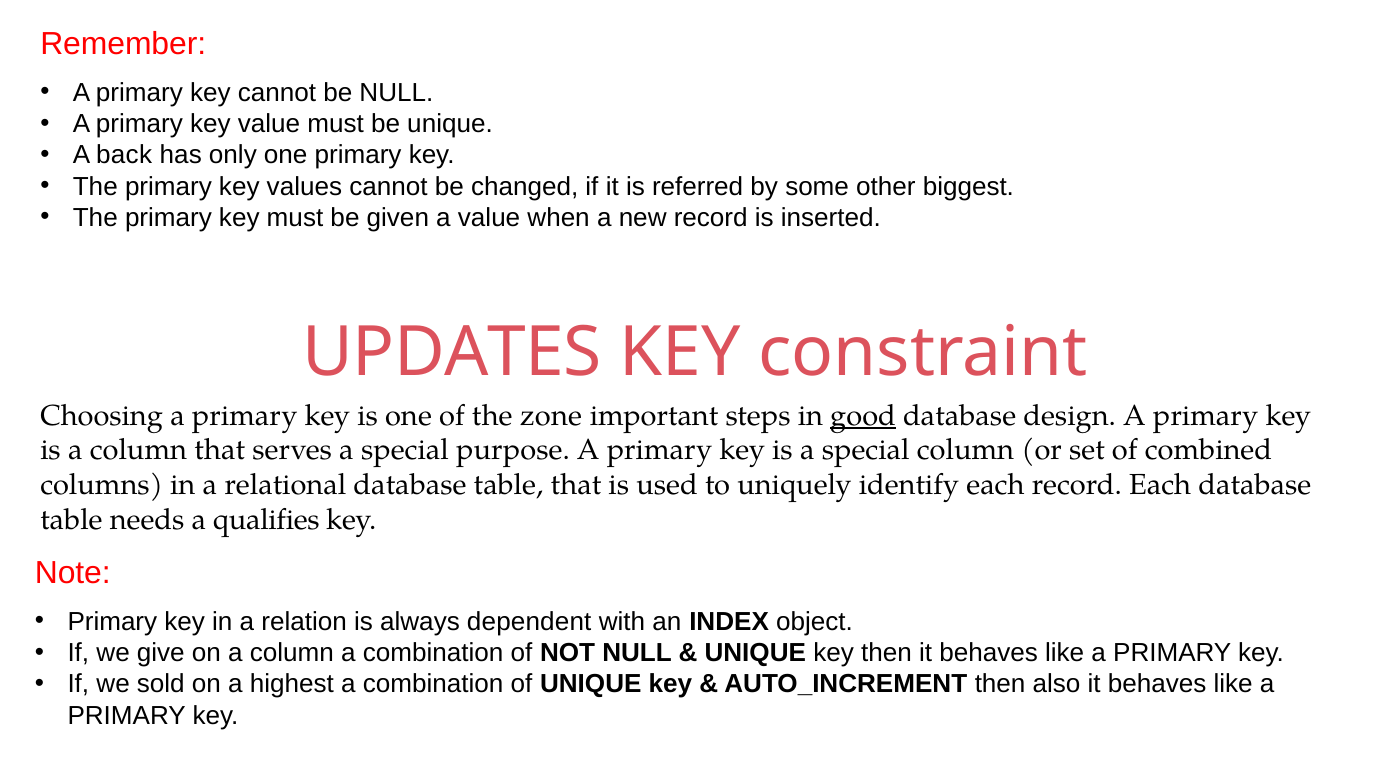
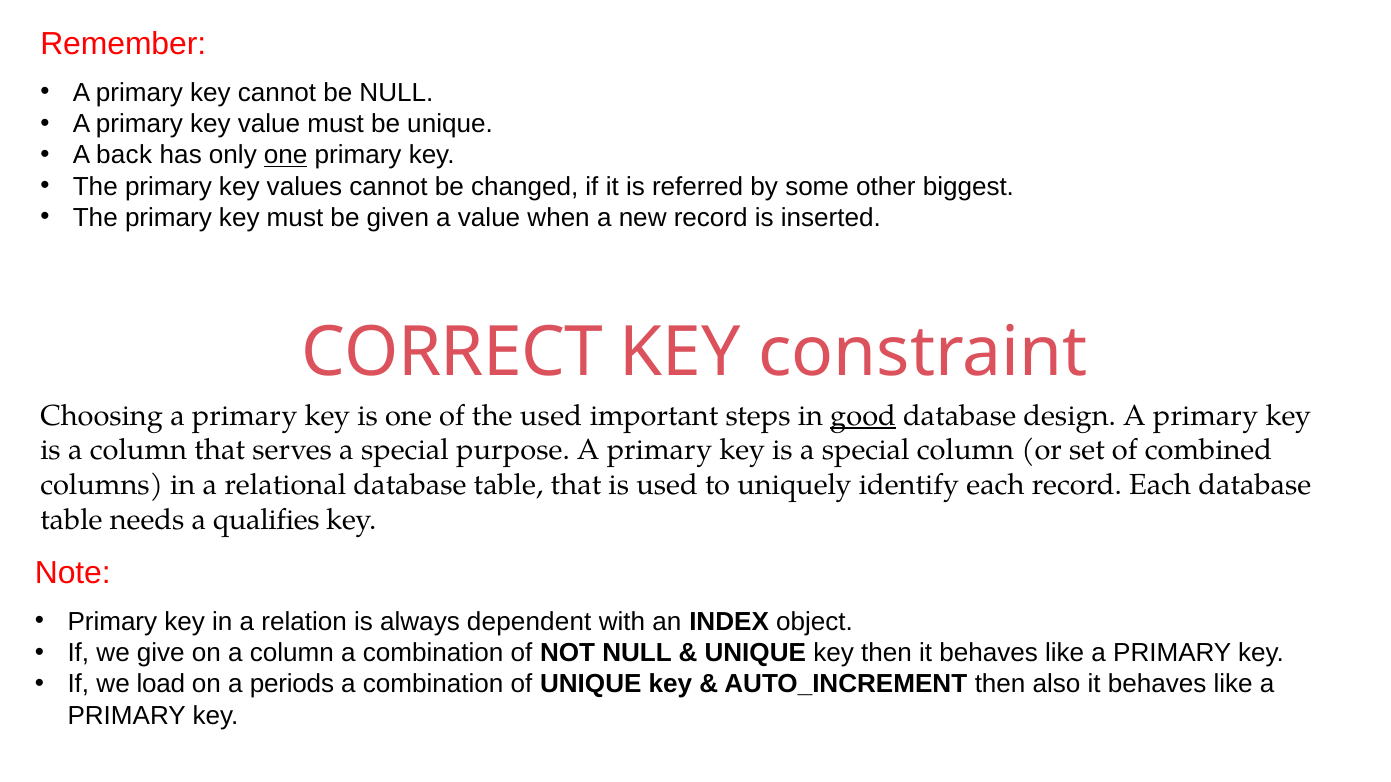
one underline: none -> present (286, 155)
UPDATES: UPDATES -> CORRECT (452, 353)
the zone: zone -> used (551, 416)
sold: sold -> load (161, 685)
highest: highest -> periods (292, 685)
